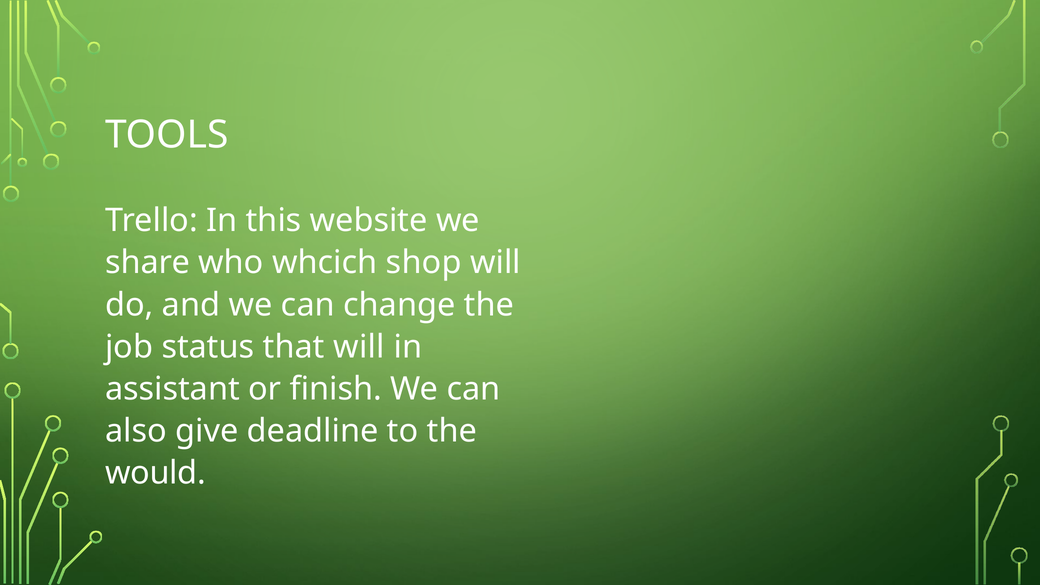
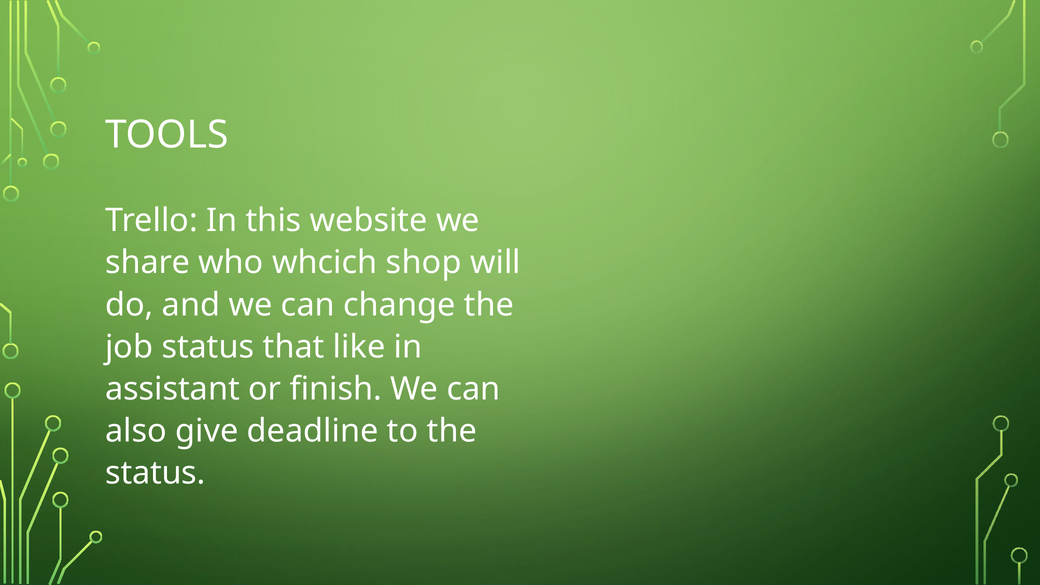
that will: will -> like (359, 347)
would: would -> status (155, 473)
